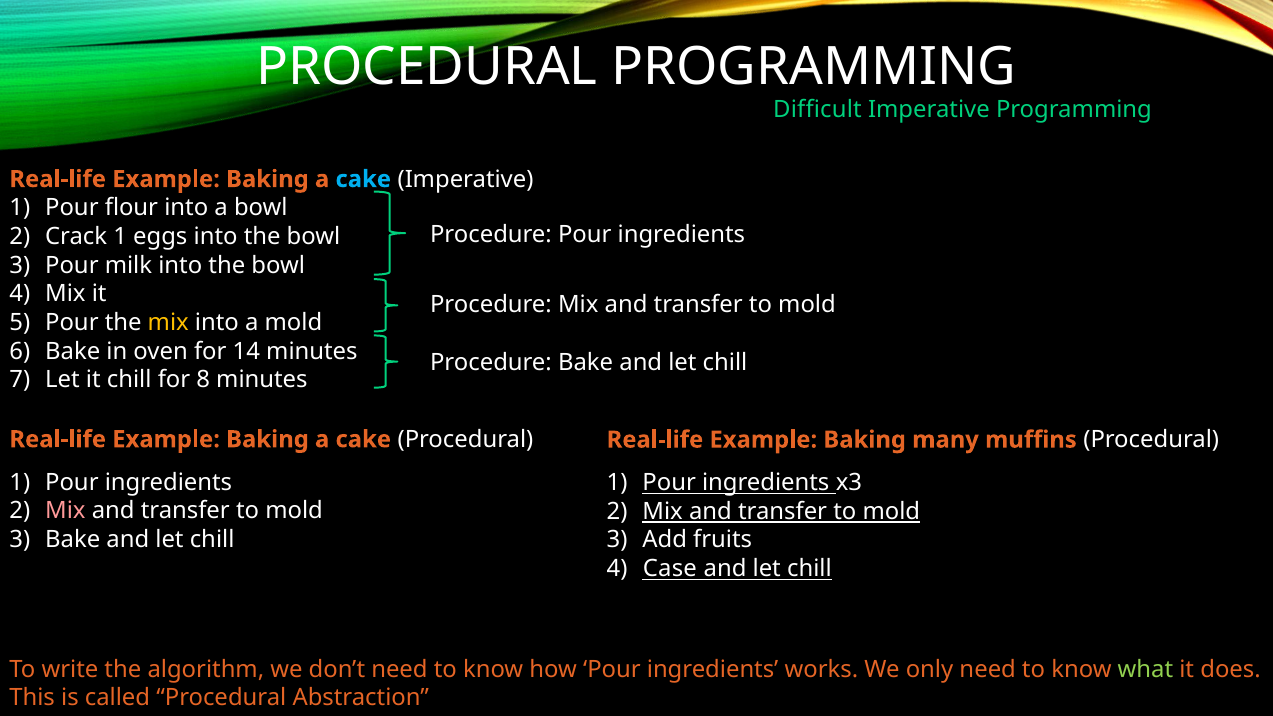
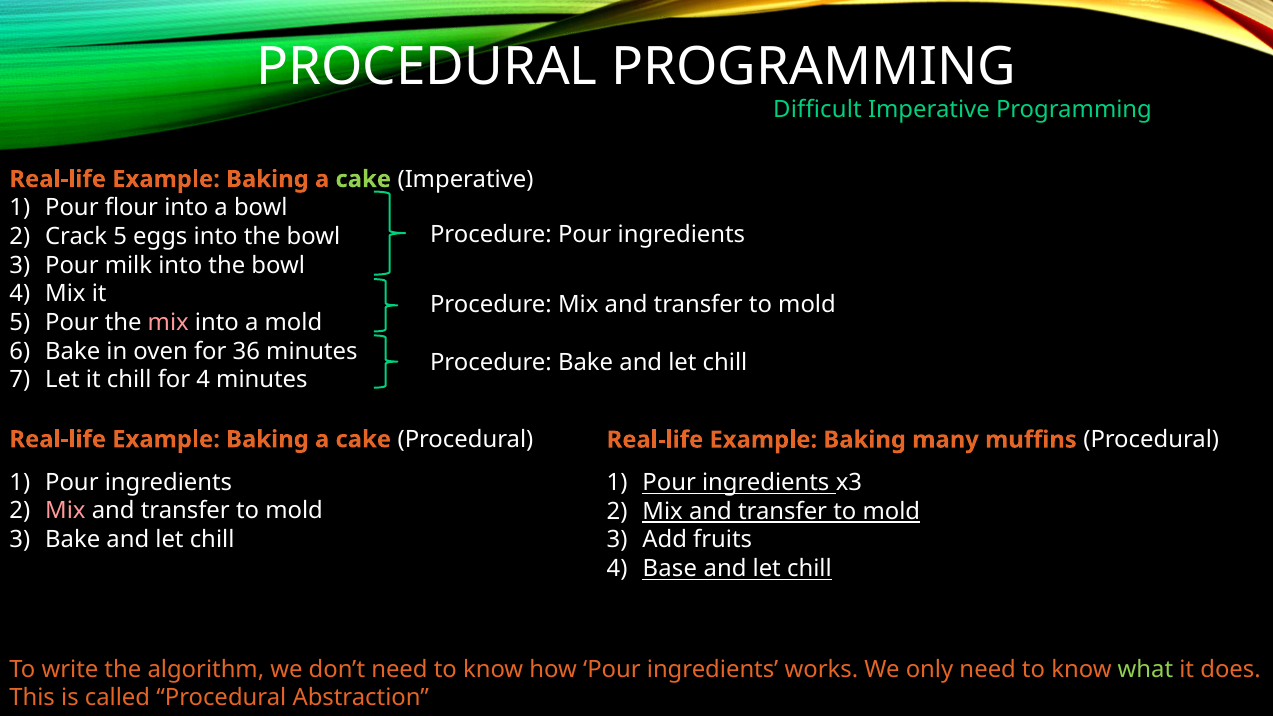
cake colour: light blue -> light green (363, 179)
Crack 1: 1 -> 5 (120, 237)
mix colour: yellow -> pink (168, 323)
14: 14 -> 36 (246, 351)
for 8: 8 -> 4 (203, 380)
Case: Case -> Base (670, 568)
